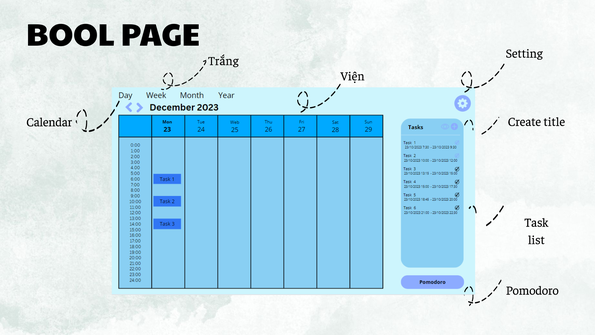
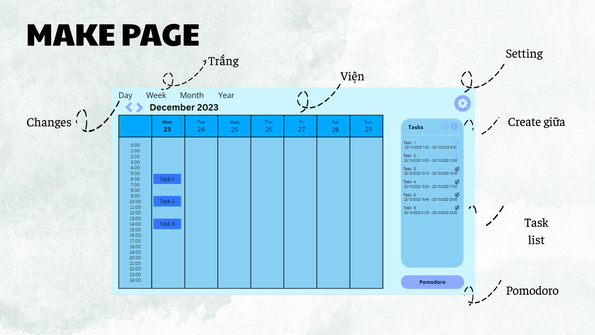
BOOL: BOOL -> MAKE (71, 36)
Calendar: Calendar -> Changes (49, 122)
title: title -> giữa (554, 122)
